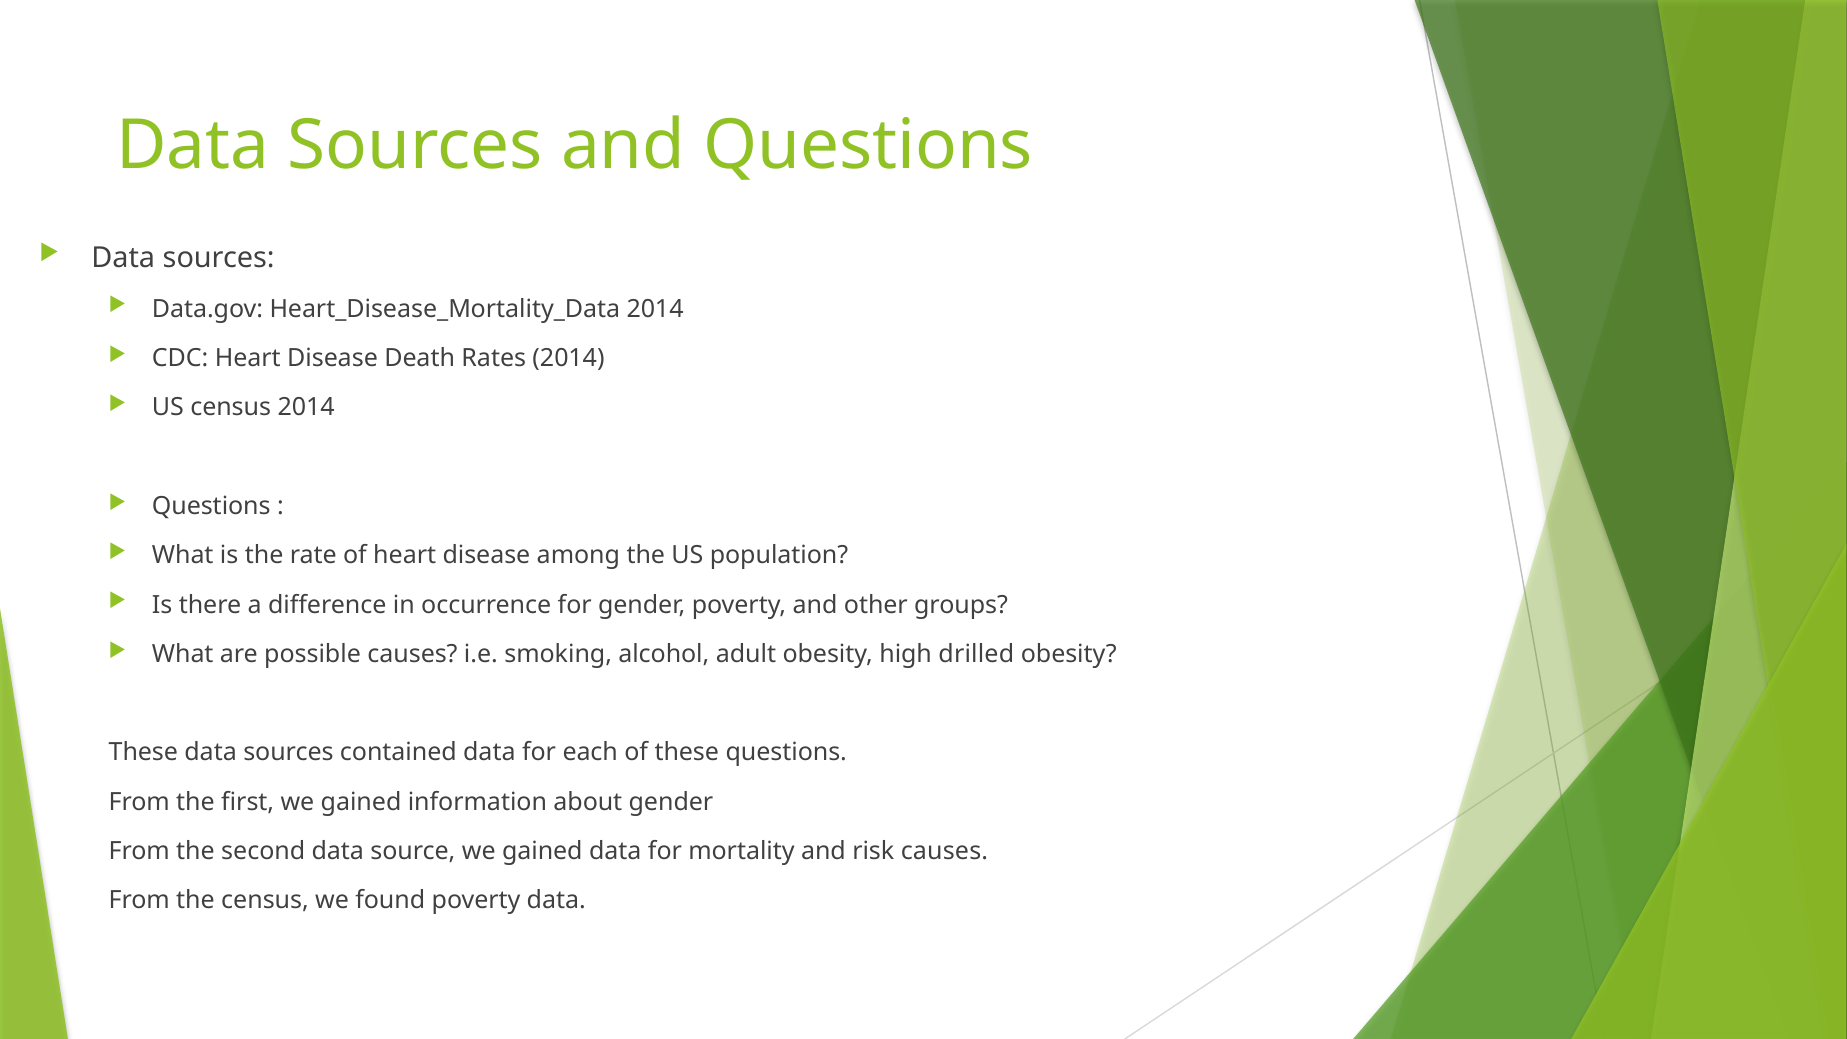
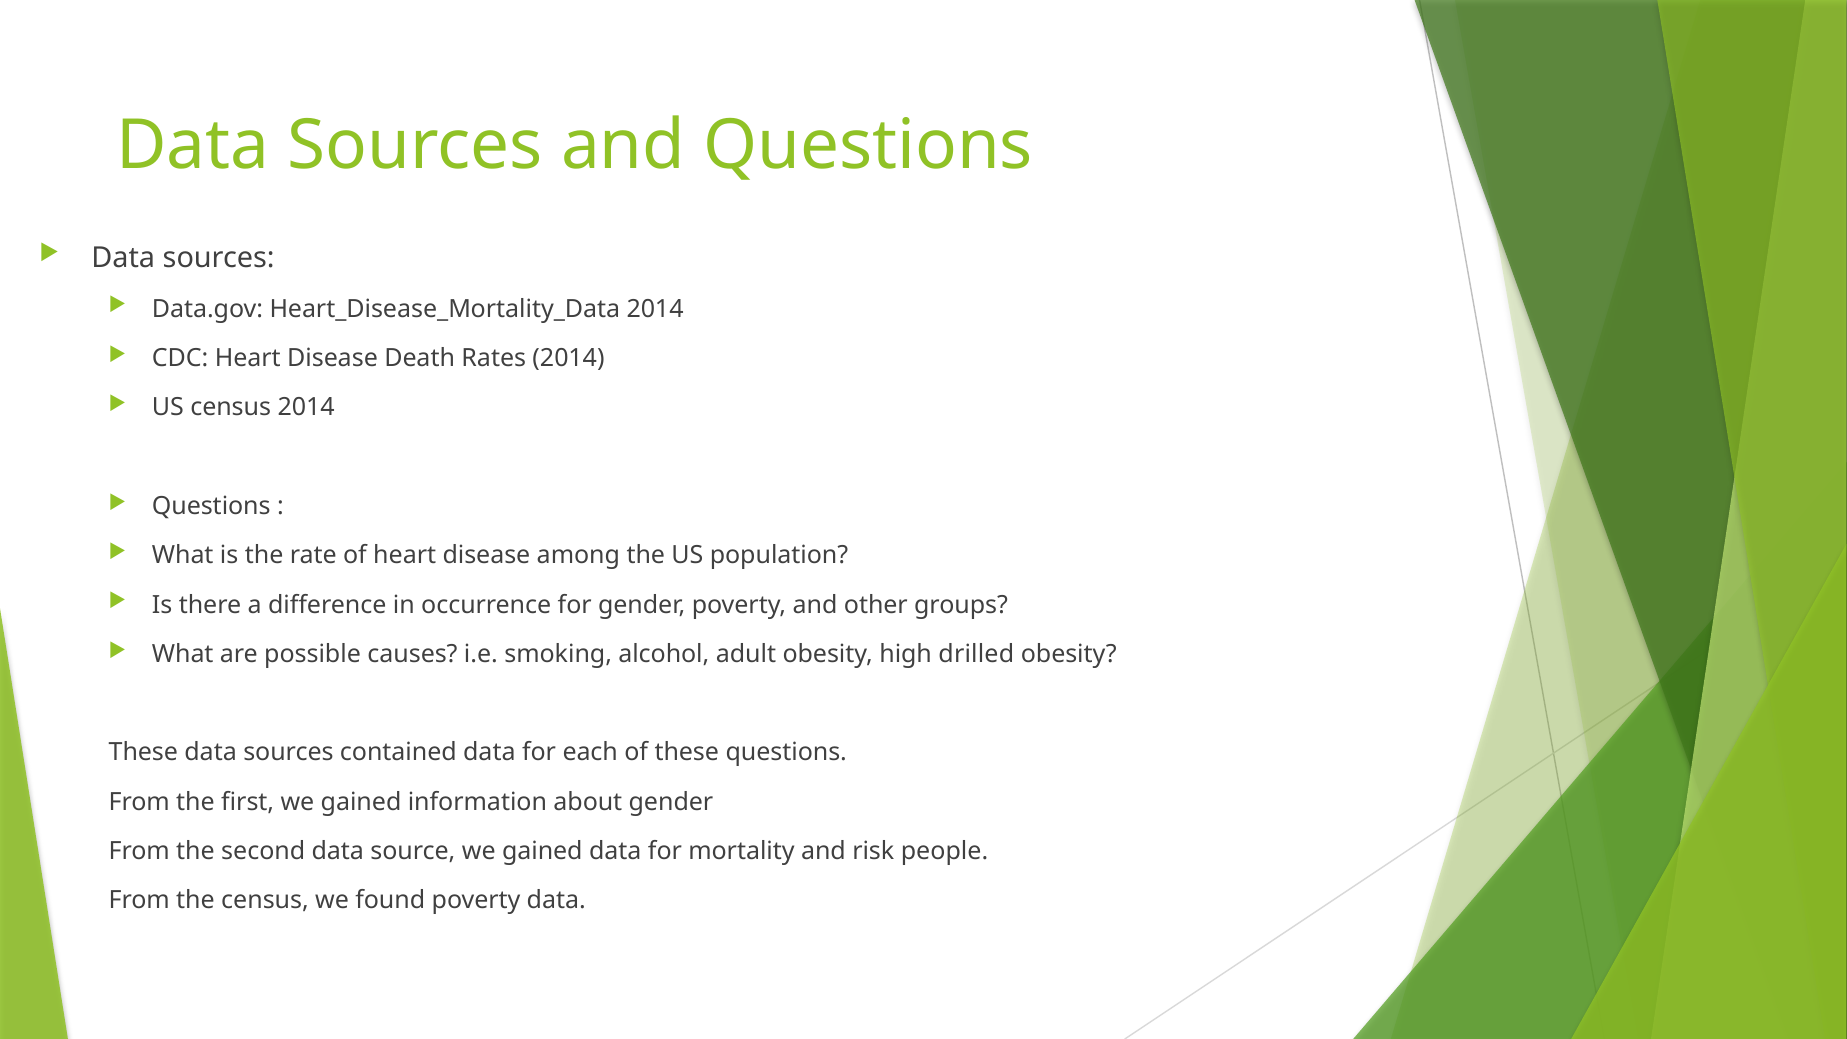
risk causes: causes -> people (945, 851)
